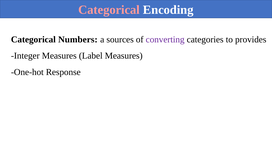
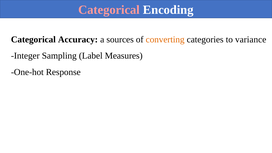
Numbers: Numbers -> Accuracy (78, 39)
converting colour: purple -> orange (165, 39)
provides: provides -> variance (251, 39)
Integer Measures: Measures -> Sampling (59, 56)
